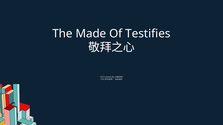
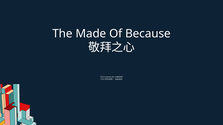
Testifies: Testifies -> Because (148, 34)
